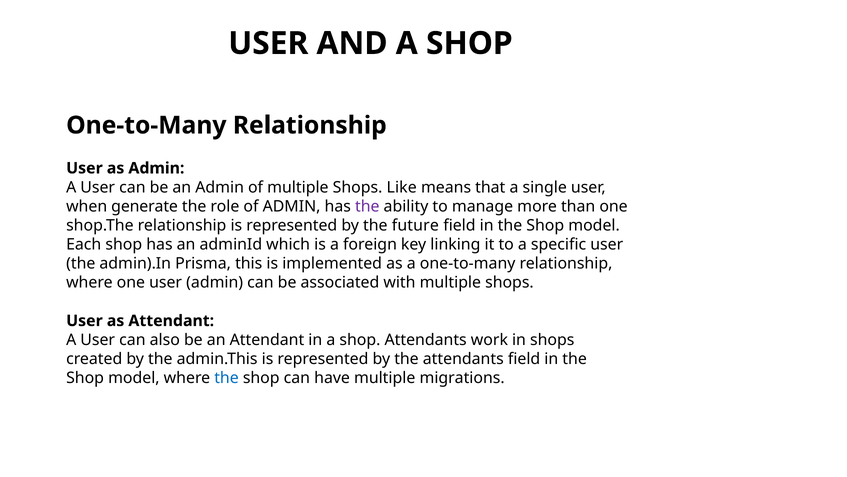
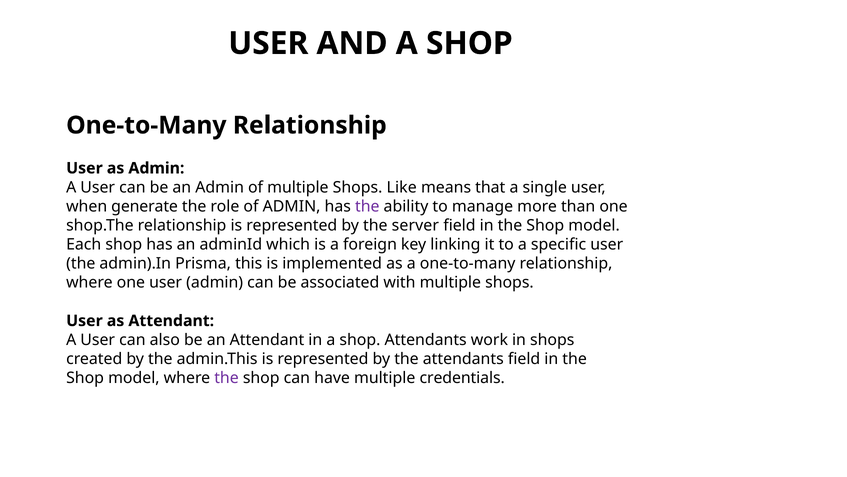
future: future -> server (415, 225)
the colour: blue -> purple (227, 378)
migrations: migrations -> credentials (462, 378)
